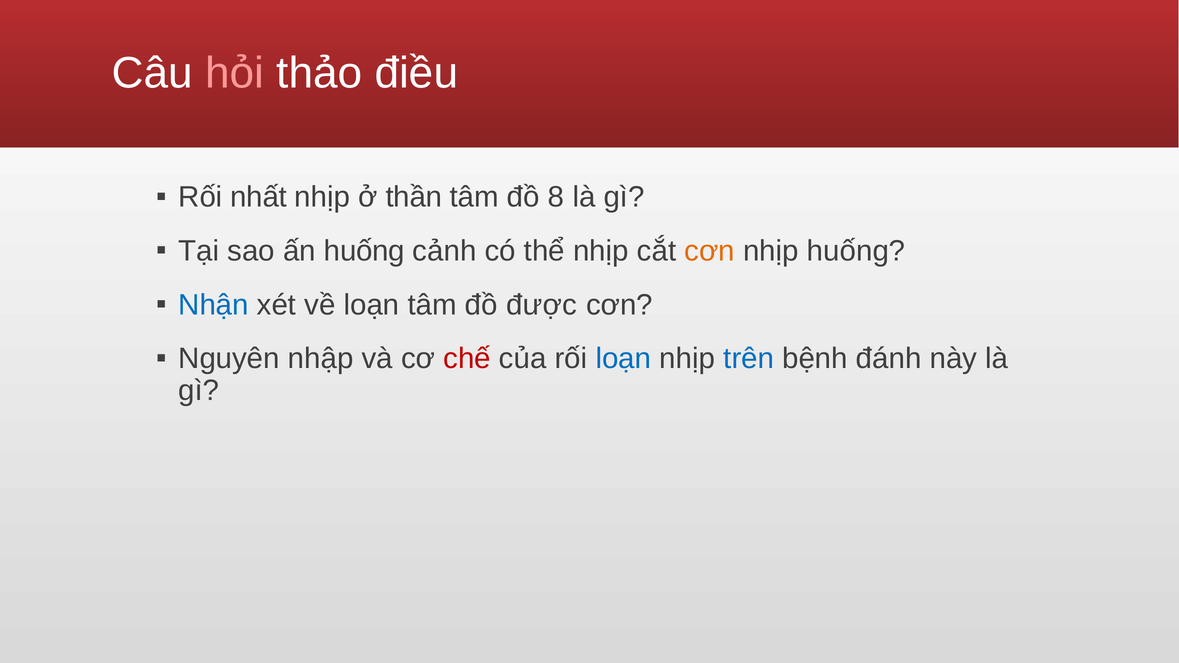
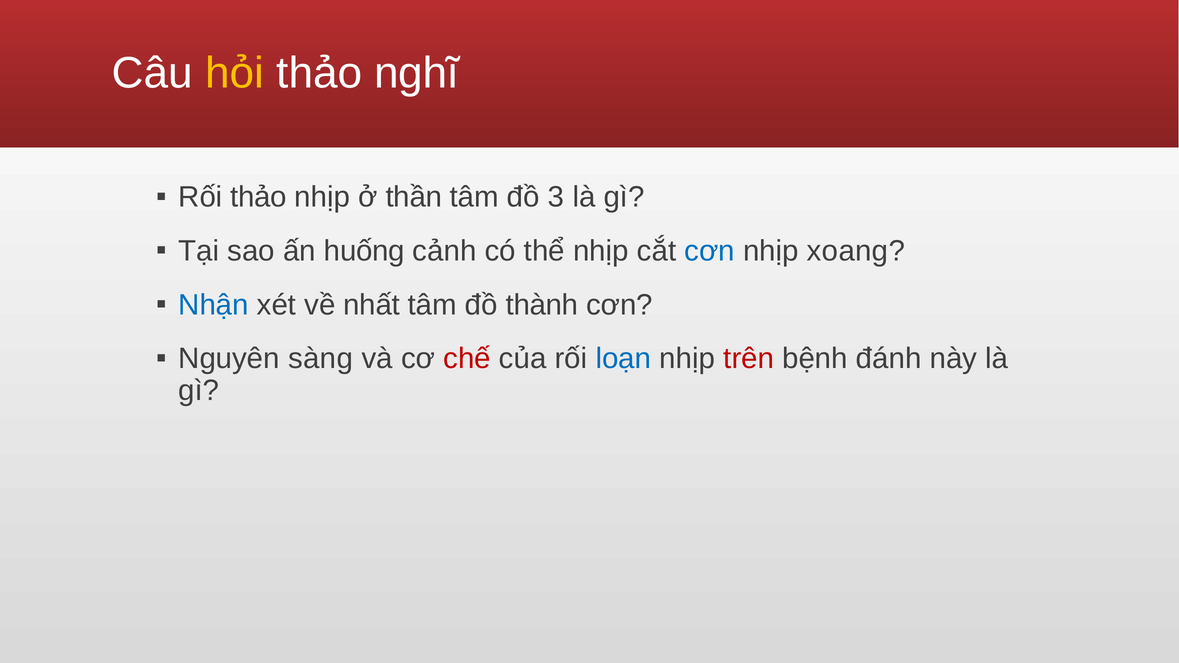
hỏi colour: pink -> yellow (235, 73)
điều: điều -> nghĩ (417, 73)
Rối nhất: nhất -> thảo (259, 197)
8: 8 -> 3 (556, 197)
cơn colour: orange -> blue (710, 251)
nhịp huống: huống -> xoang (856, 251)
về loạn: loạn -> nhất (372, 305)
được: được -> thành (542, 305)
nhập: nhập -> sàng (321, 359)
trên colour: blue -> red (749, 359)
